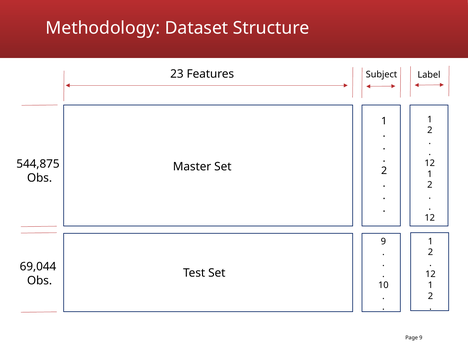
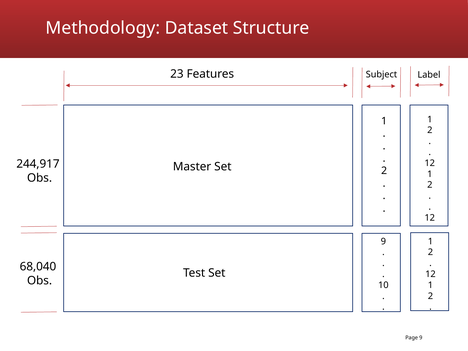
544,875: 544,875 -> 244,917 (38, 164)
69,044: 69,044 -> 68,040 (38, 267)
